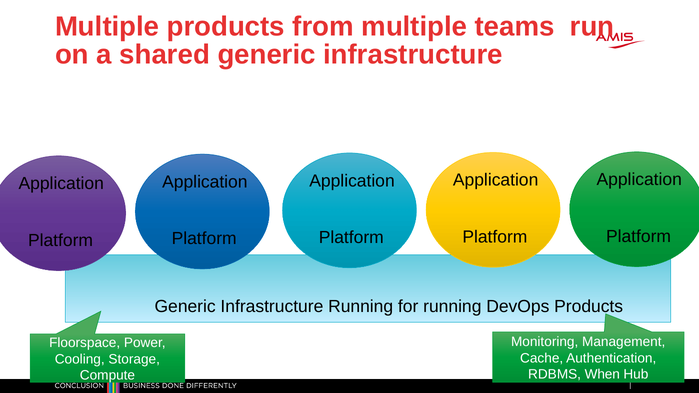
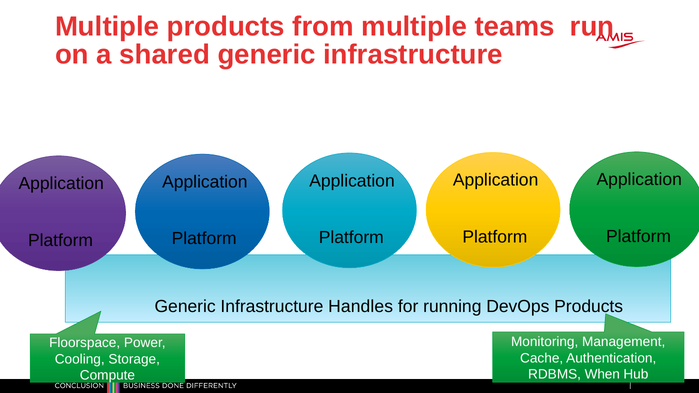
Infrastructure Running: Running -> Handles (361, 307)
